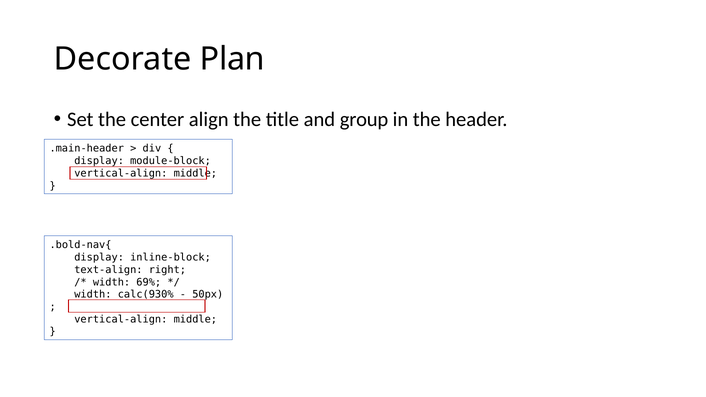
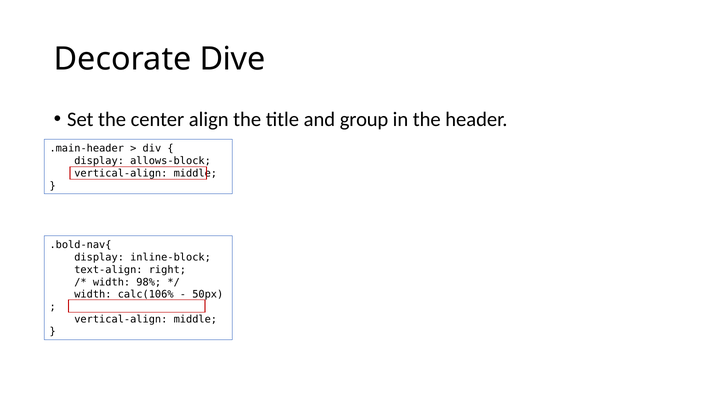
Plan: Plan -> Dive (232, 59)
module-block: module-block -> allows-block (171, 161)
69%: 69% -> 98% (149, 282)
calc(930%: calc(930% -> calc(106% (146, 295)
